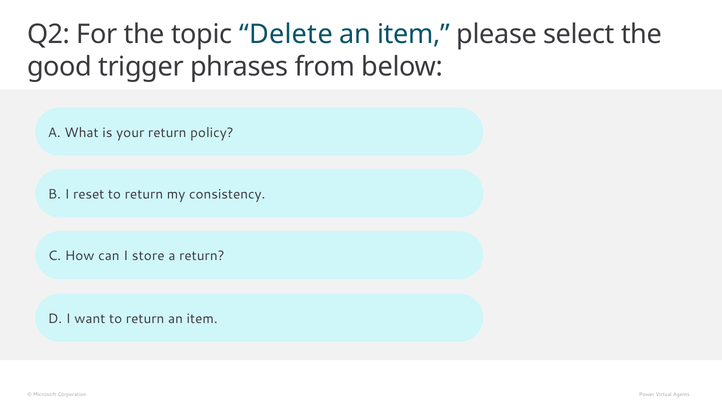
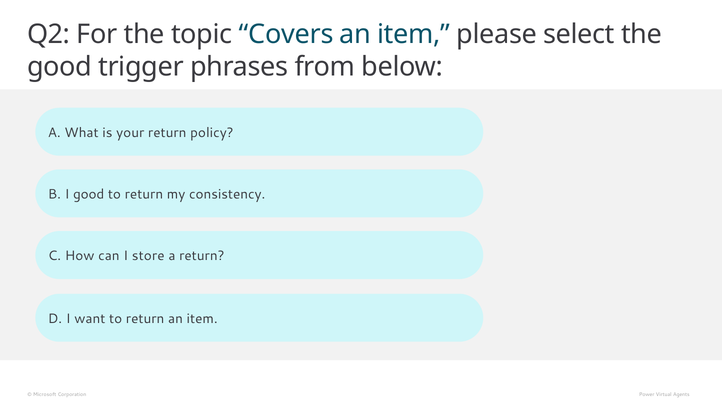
Delete: Delete -> Covers (286, 34)
I reset: reset -> good (89, 194)
